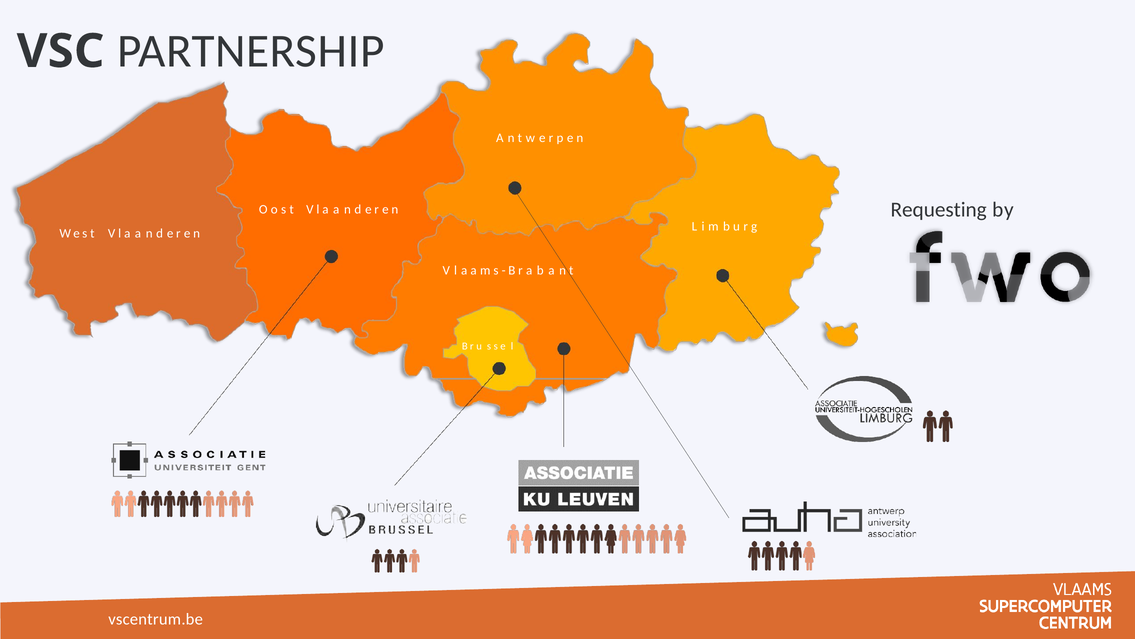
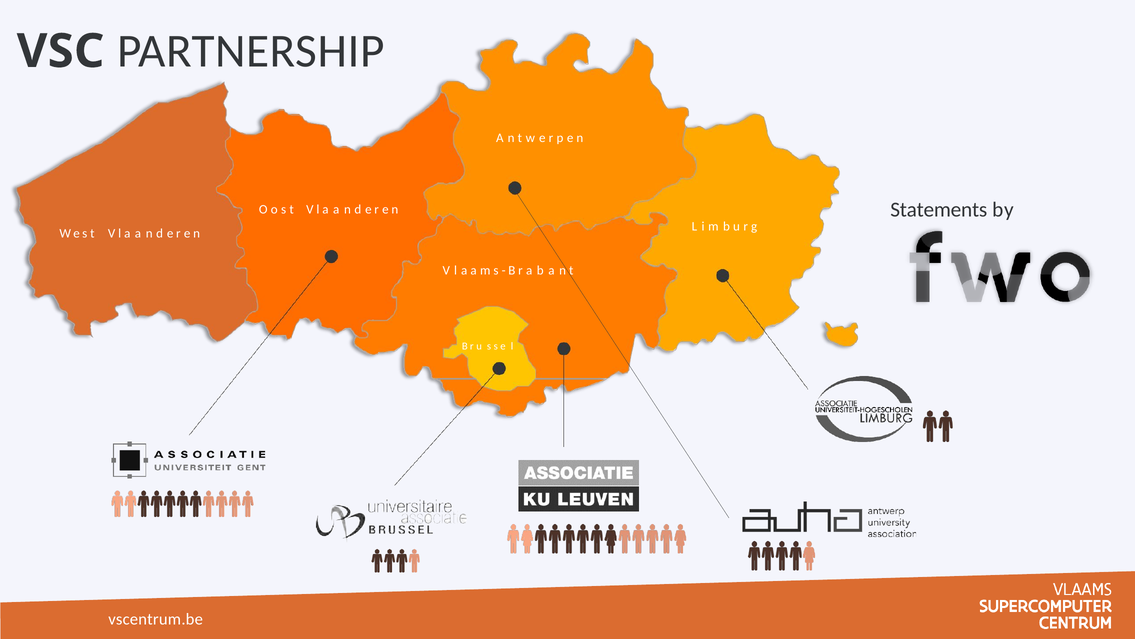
Requesting: Requesting -> Statements (939, 210)
